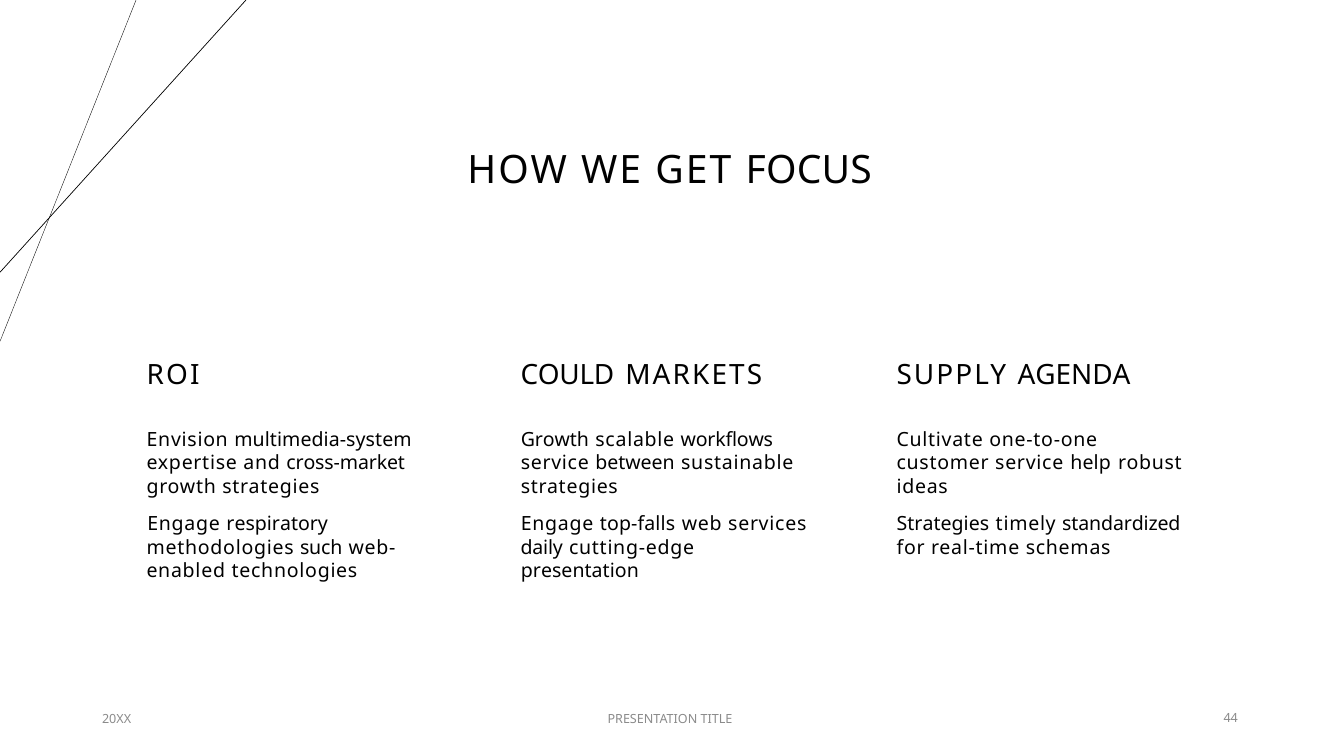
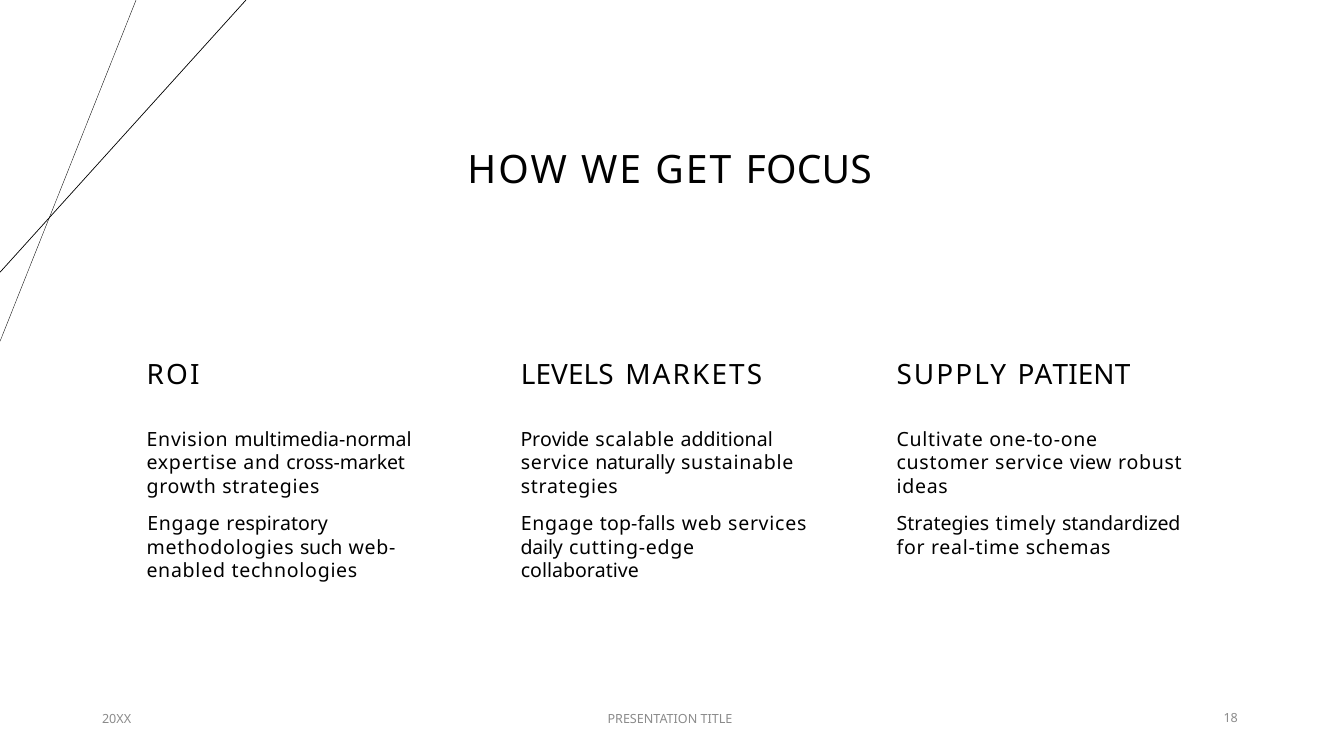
COULD: COULD -> LEVELS (567, 375)
AGENDA: AGENDA -> PATIENT (1074, 375)
multimedia-system: multimedia-system -> multimedia-normal (323, 440)
Growth: Growth -> Provide (555, 440)
workflows: workflows -> additional (727, 440)
between: between -> naturally (635, 463)
help: help -> view (1091, 463)
presentation: presentation -> collaborative (580, 571)
44: 44 -> 18 (1231, 719)
